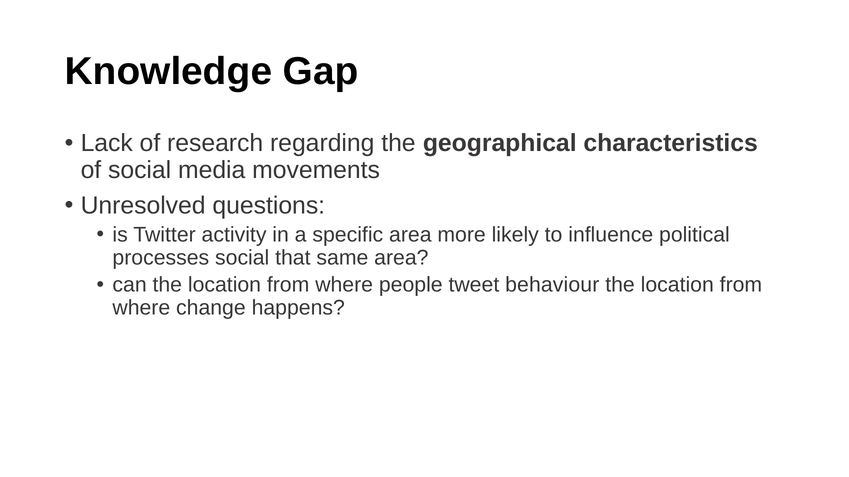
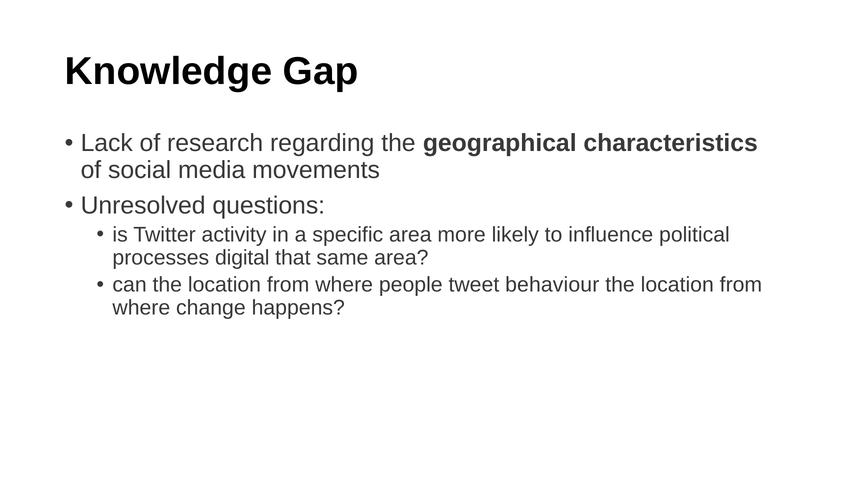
processes social: social -> digital (242, 258)
